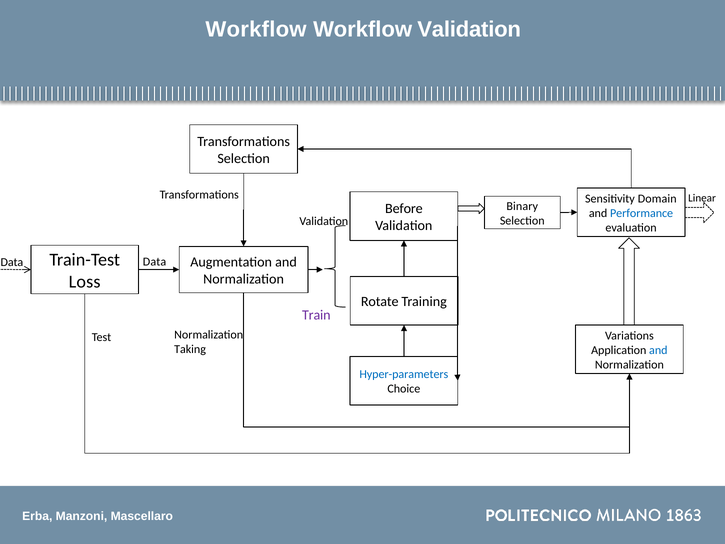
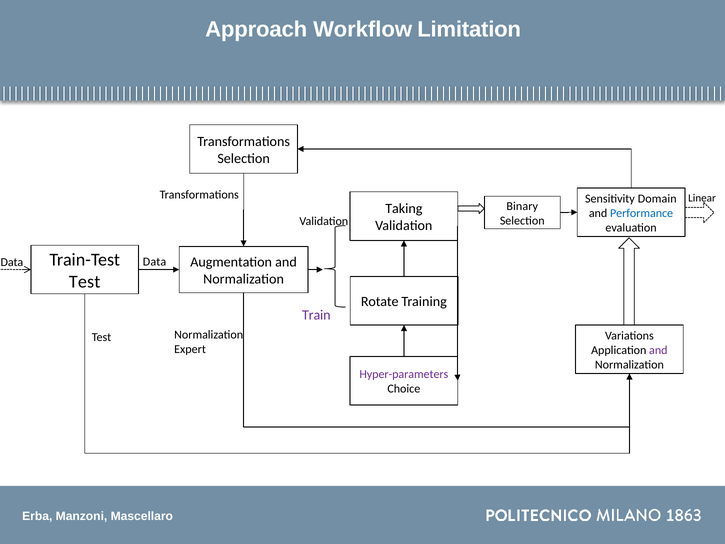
Workflow: Workflow -> Approach (256, 30)
Workflow Validation: Validation -> Limitation (469, 30)
Before: Before -> Taking (404, 209)
Loss: Loss -> Test (85, 282)
Taking: Taking -> Expert (190, 349)
and colour: blue -> purple (658, 350)
Hyper-parameters colour: blue -> purple (404, 374)
